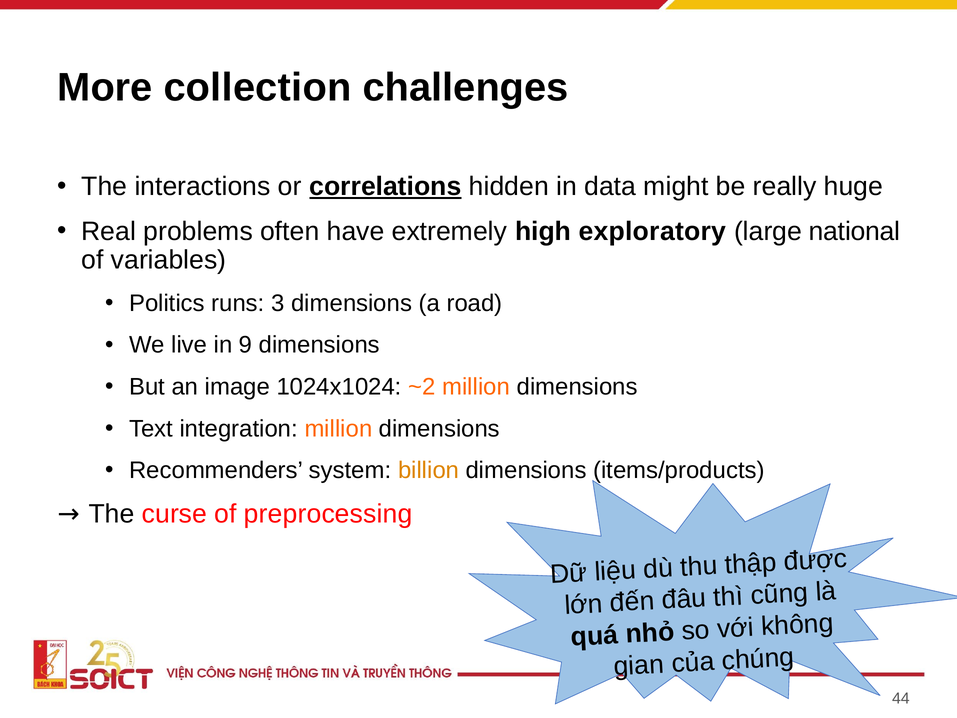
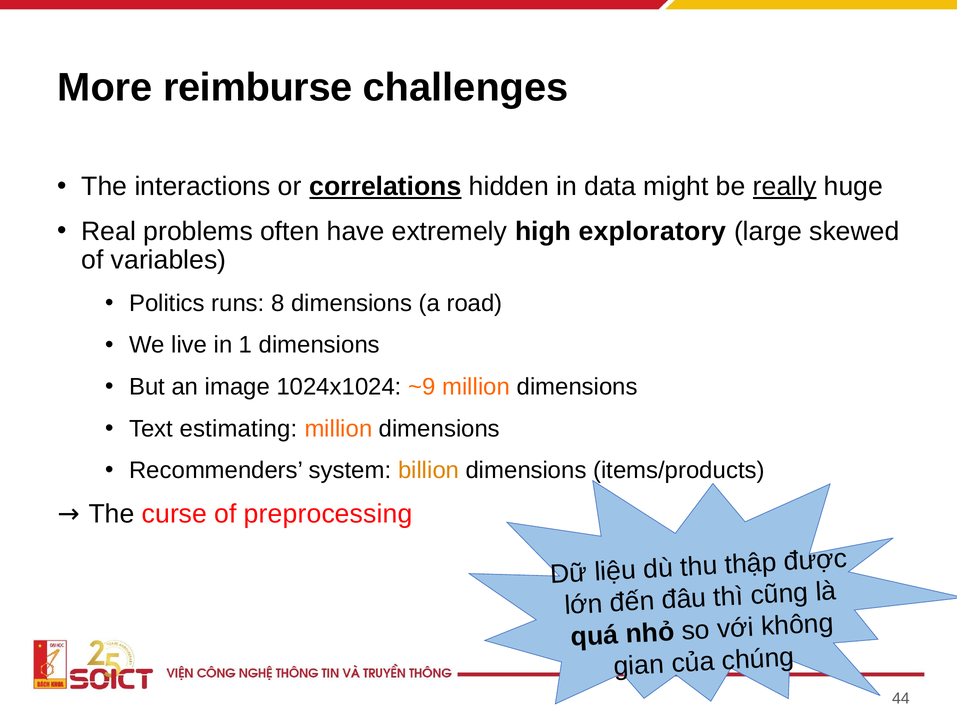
collection: collection -> reimburse (258, 87)
really underline: none -> present (785, 187)
national: national -> skewed (854, 231)
3: 3 -> 8 (278, 303)
9: 9 -> 1 (246, 345)
~2: ~2 -> ~9 (422, 387)
integration: integration -> estimating (239, 429)
